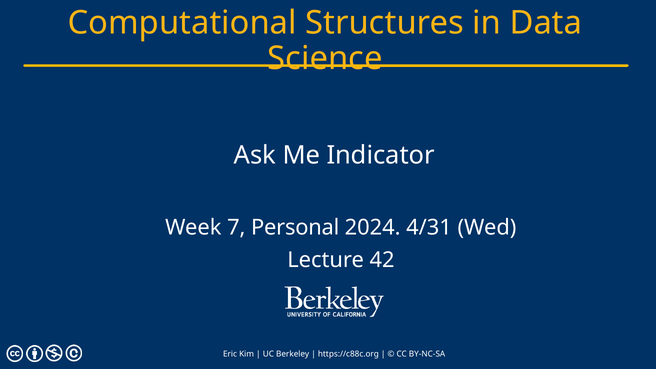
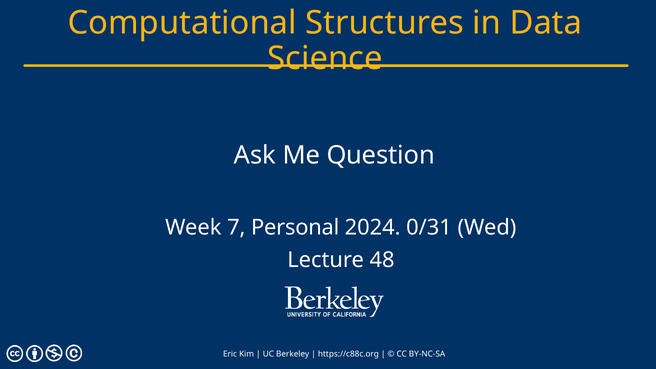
Indicator: Indicator -> Question (381, 155)
4/31: 4/31 -> 0/31 (429, 227)
42: 42 -> 48 (382, 260)
